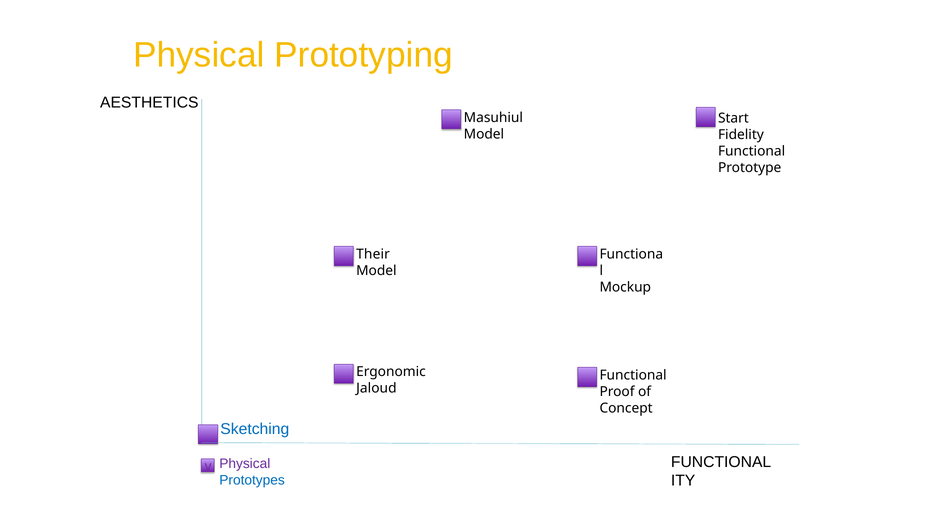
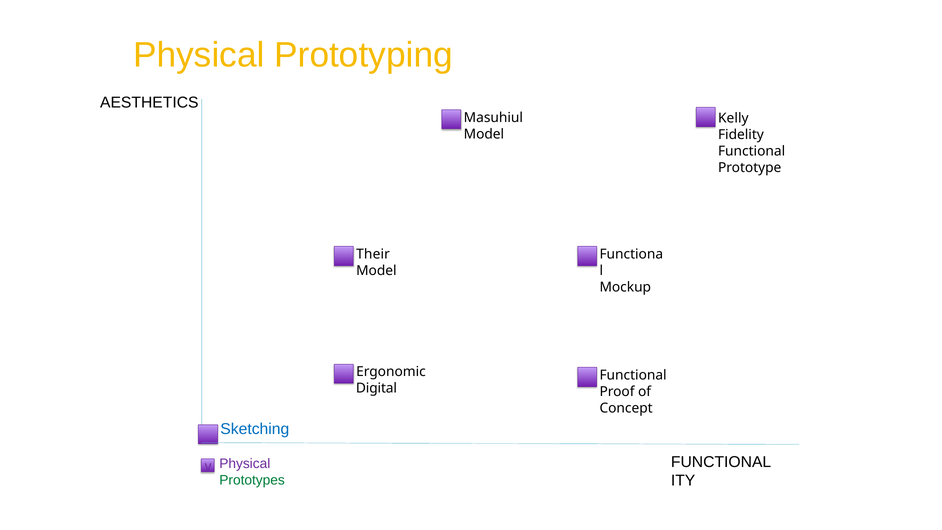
Start: Start -> Kelly (733, 118)
Jaloud: Jaloud -> Digital (376, 388)
Prototypes colour: blue -> green (252, 480)
